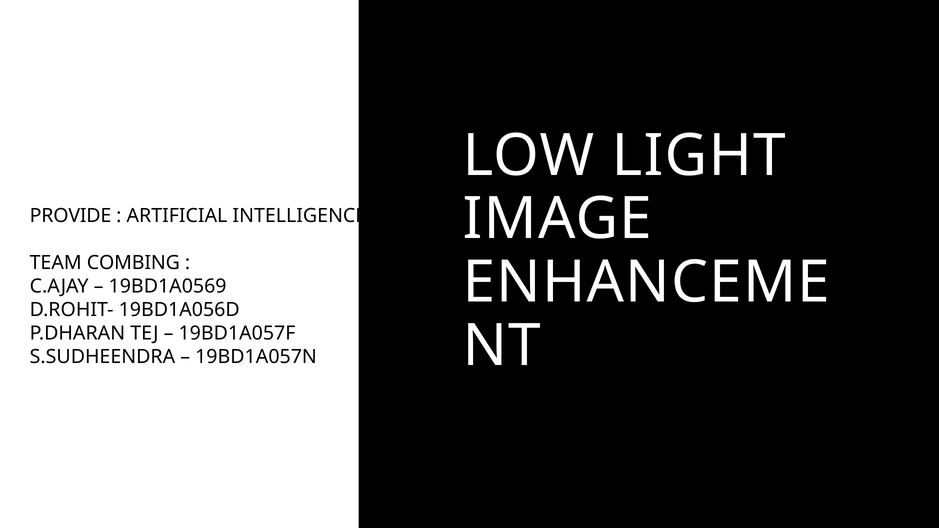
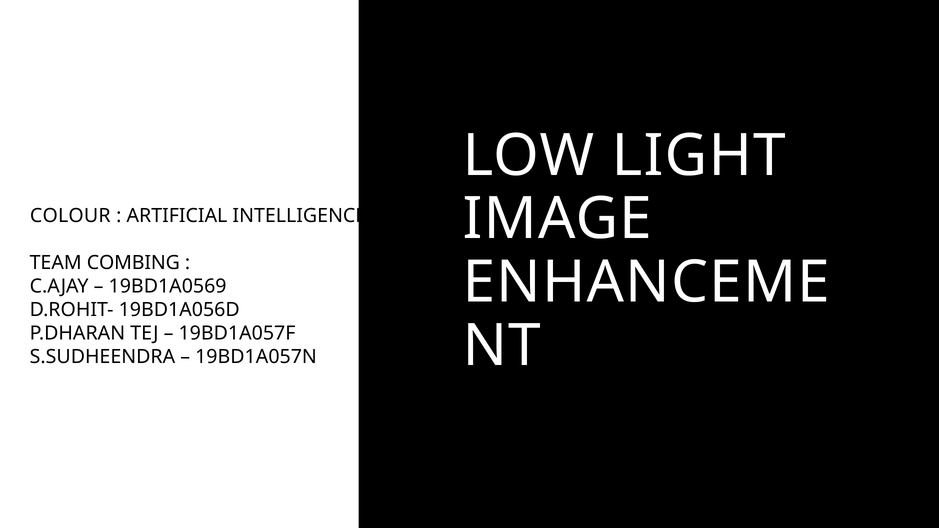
PROVIDE: PROVIDE -> COLOUR (70, 216)
